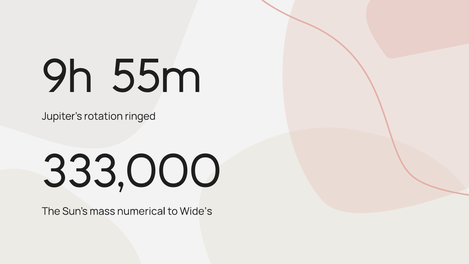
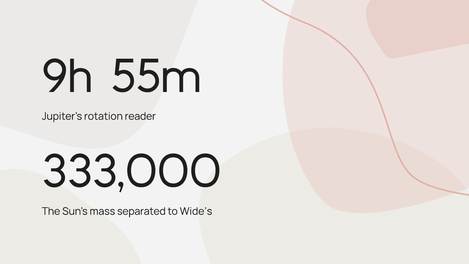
ringed: ringed -> reader (140, 116)
numerical: numerical -> separated (141, 211)
